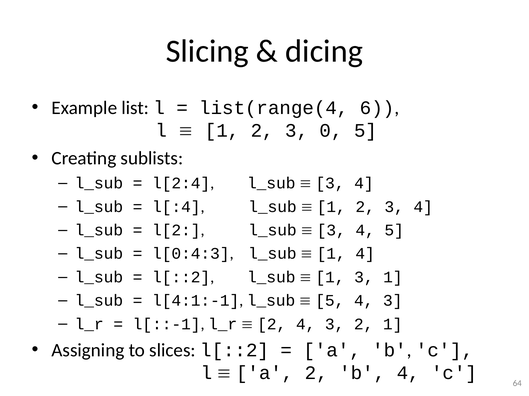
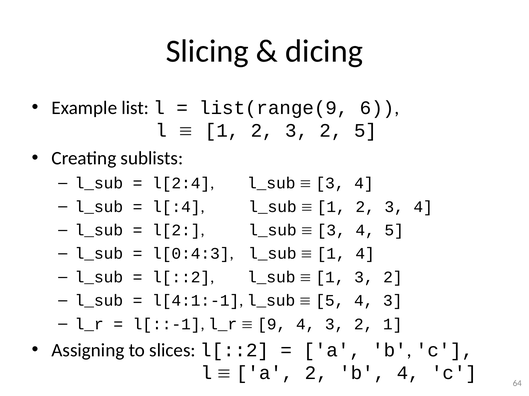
list(range(4: list(range(4 -> list(range(9 (274, 108)
2 3 0: 0 -> 2 (331, 131)
1 3 1: 1 -> 2 (393, 278)
2: 2 -> 9 (272, 325)
